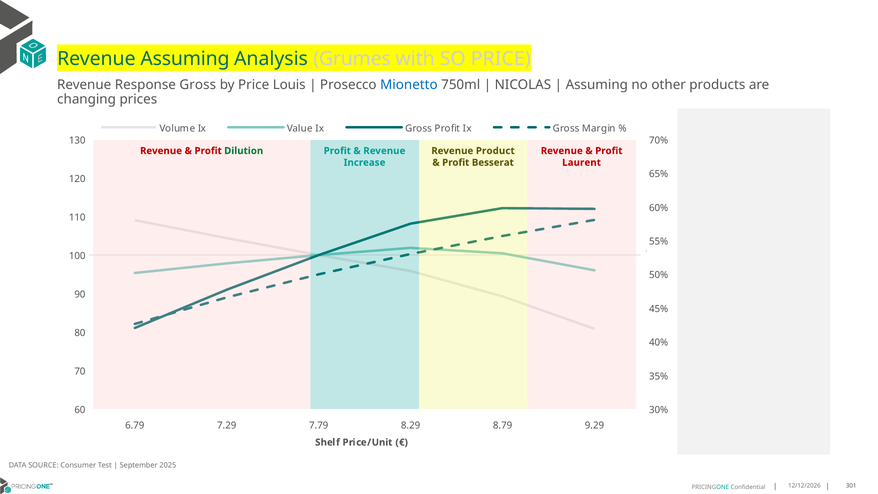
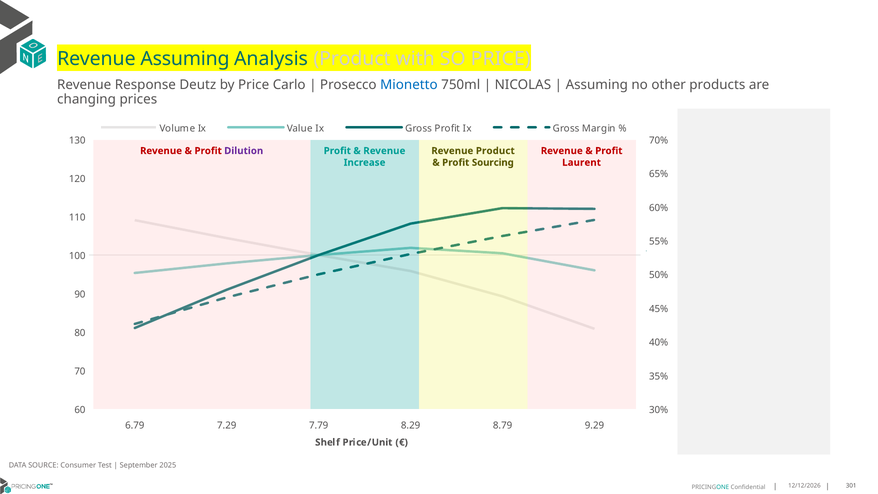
Analysis Grumes: Grumes -> Product (352, 59)
Response Gross: Gross -> Deutz (198, 85)
Louis: Louis -> Carlo (289, 85)
Dilution colour: green -> purple (244, 151)
Besserat: Besserat -> Sourcing (493, 162)
